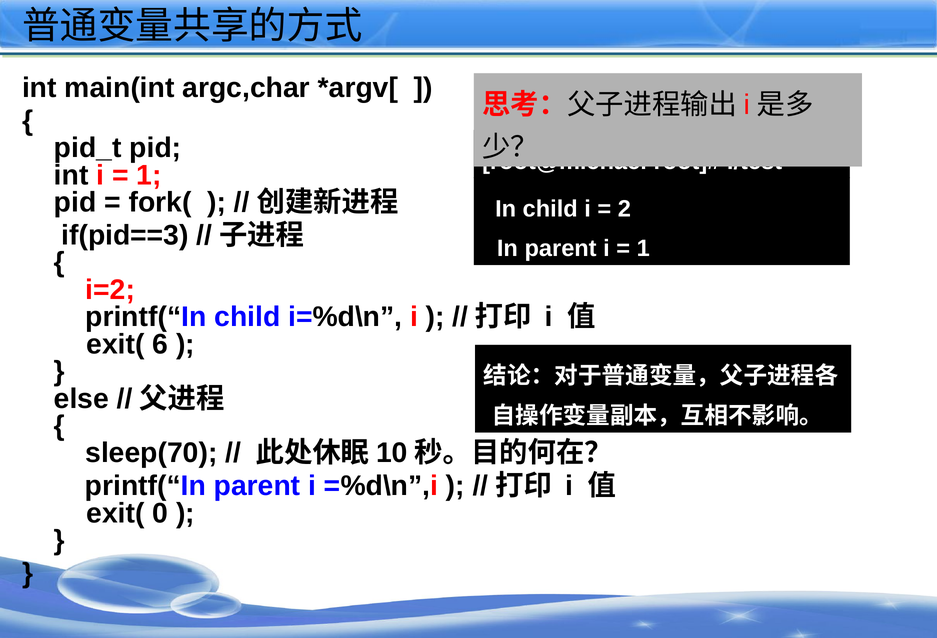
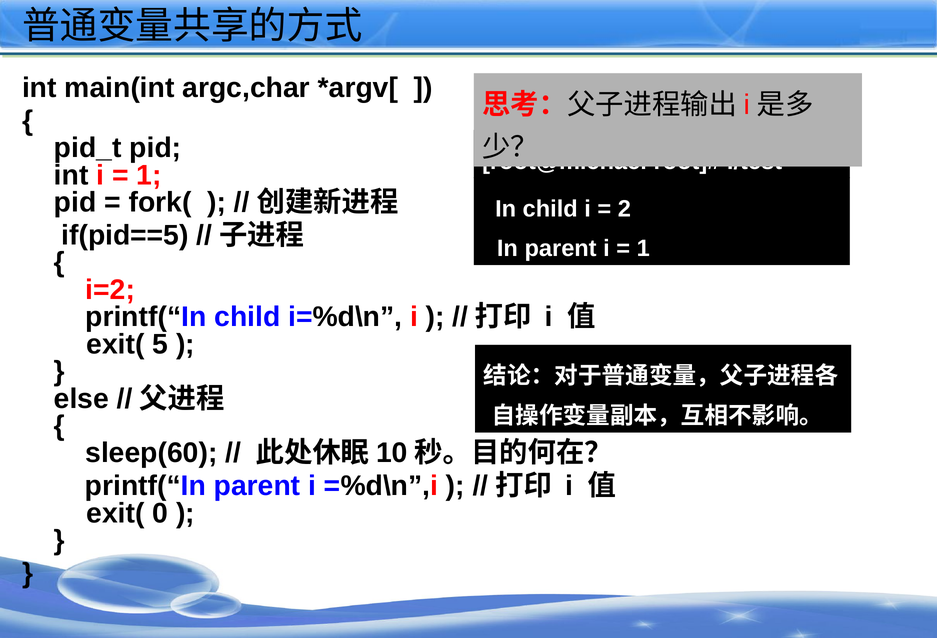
if(pid==3: if(pid==3 -> if(pid==5 (125, 235)
6: 6 -> 5 (160, 344)
sleep(70: sleep(70 -> sleep(60 (151, 453)
